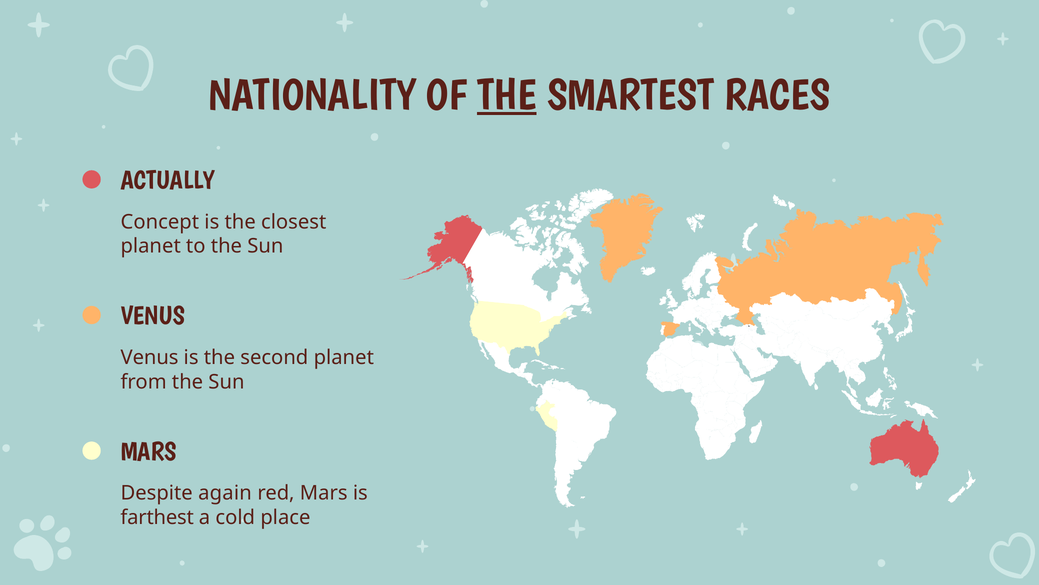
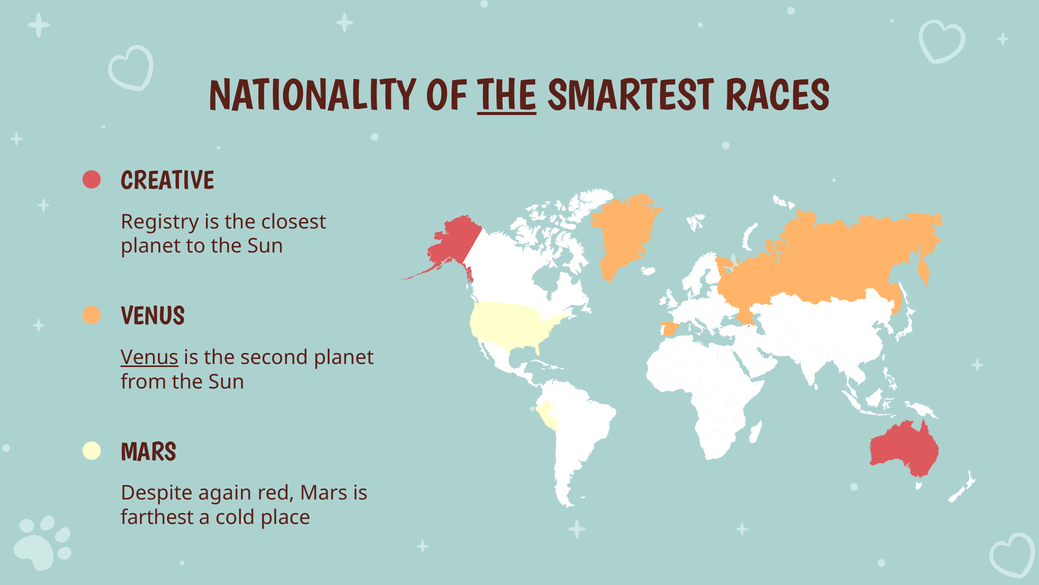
ACTUALLY: ACTUALLY -> CREATIVE (167, 180)
Concept: Concept -> Registry (160, 222)
Venus underline: none -> present (150, 357)
